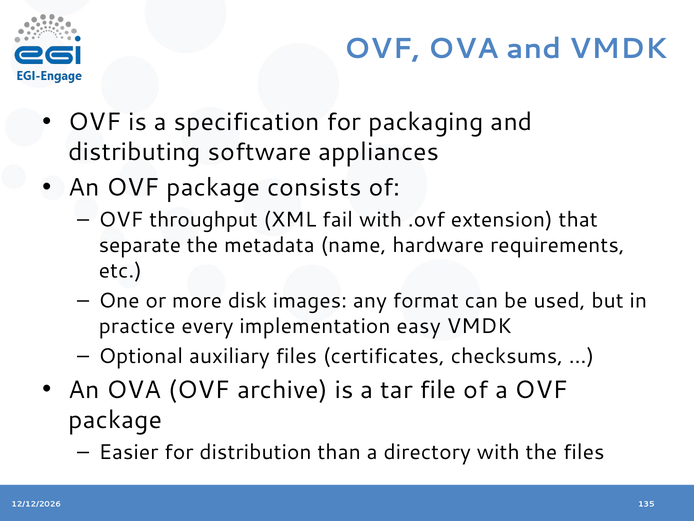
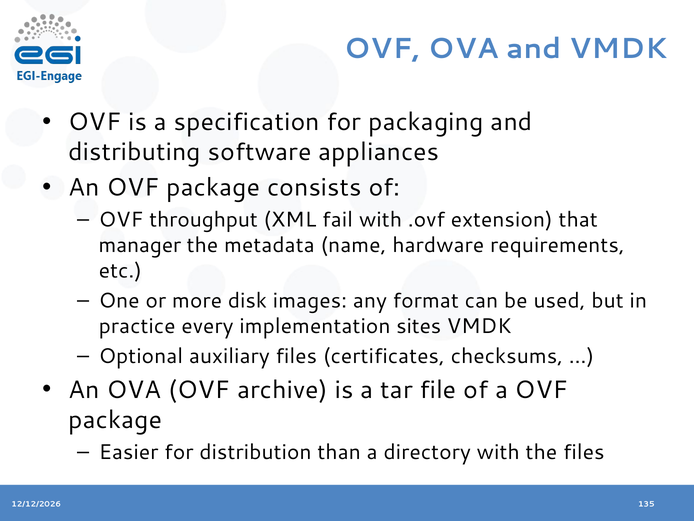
separate: separate -> manager (140, 245)
easy: easy -> sites (419, 326)
